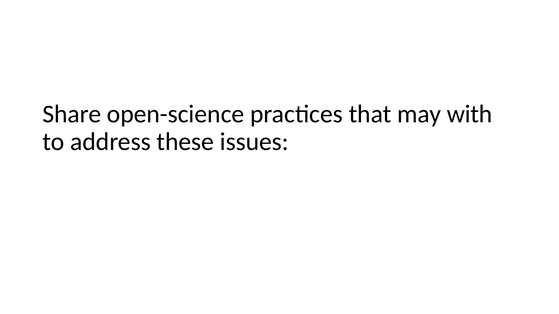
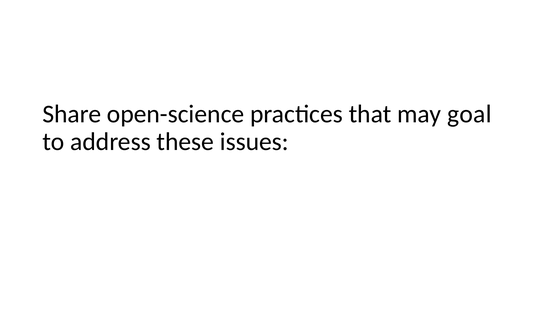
with: with -> goal (469, 114)
